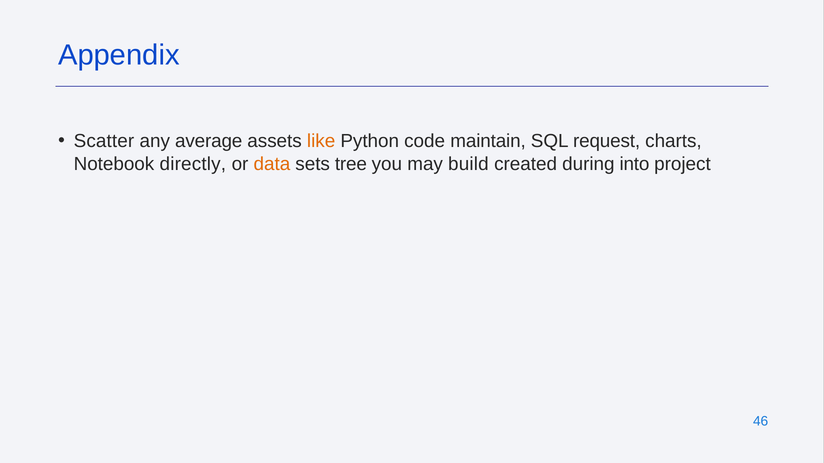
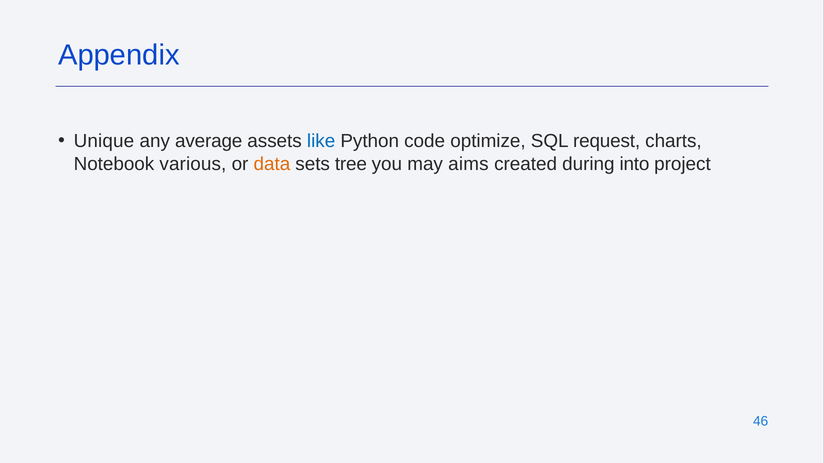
Scatter: Scatter -> Unique (104, 141)
like colour: orange -> blue (321, 141)
maintain: maintain -> optimize (488, 141)
directly: directly -> various (193, 164)
build: build -> aims (468, 164)
